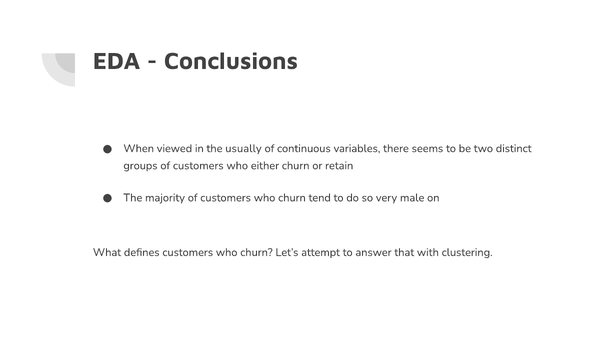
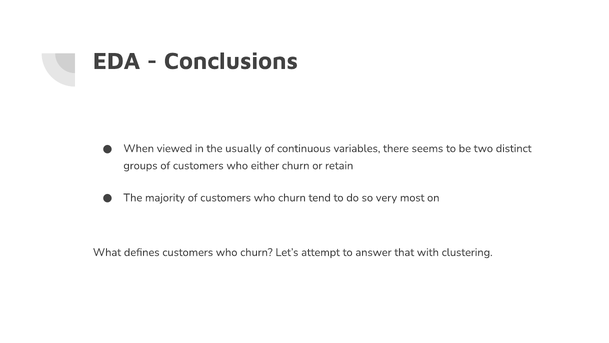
male: male -> most (412, 197)
